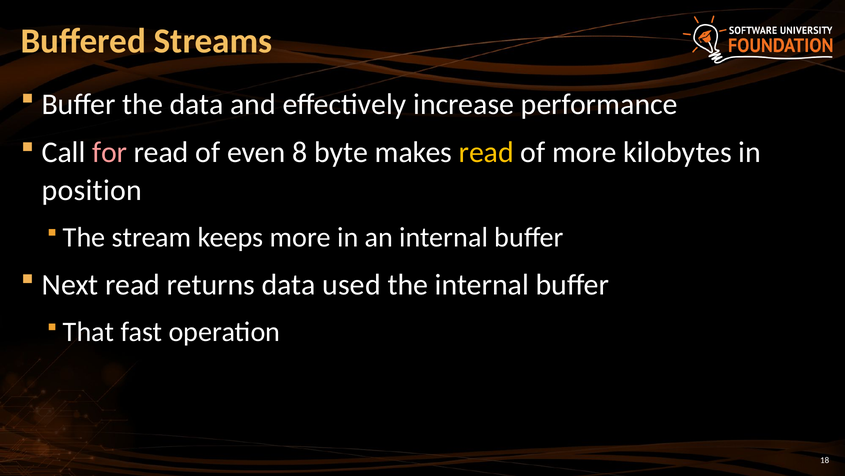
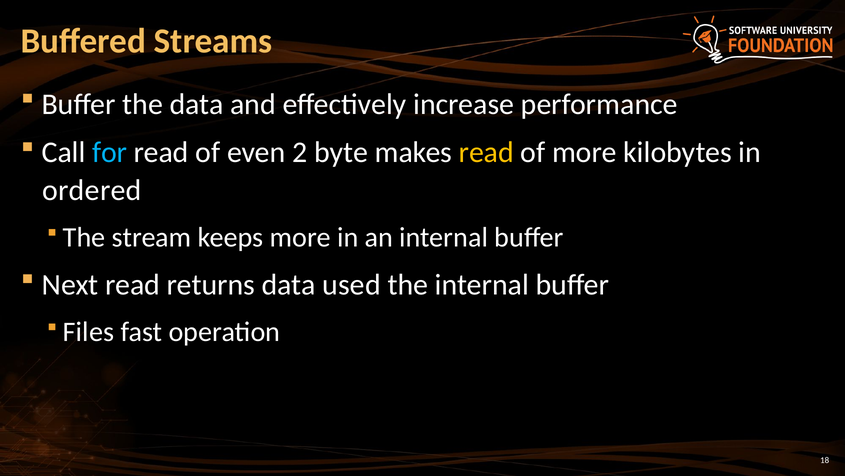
for colour: pink -> light blue (110, 152)
8: 8 -> 2 (300, 152)
position: position -> ordered (92, 190)
That: That -> Files (89, 331)
